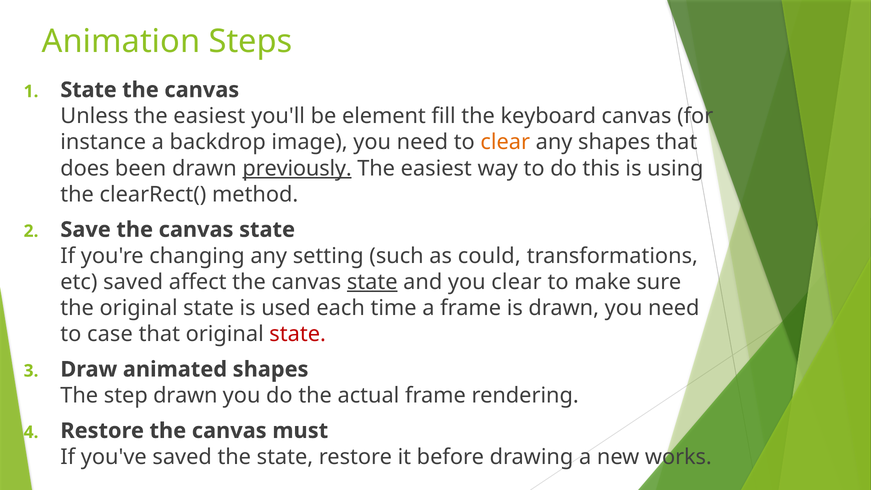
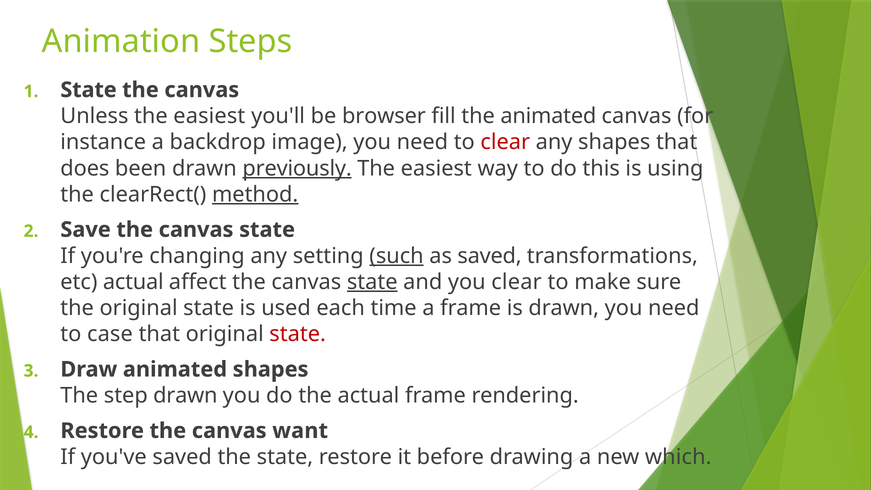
element: element -> browser (384, 116)
the keyboard: keyboard -> animated (548, 116)
clear colour: orange -> red (505, 142)
method underline: none -> present (255, 194)
such underline: none -> present (397, 256)
as could: could -> saved (490, 256)
etc saved: saved -> actual (133, 282)
must: must -> want (300, 431)
works: works -> which (678, 457)
